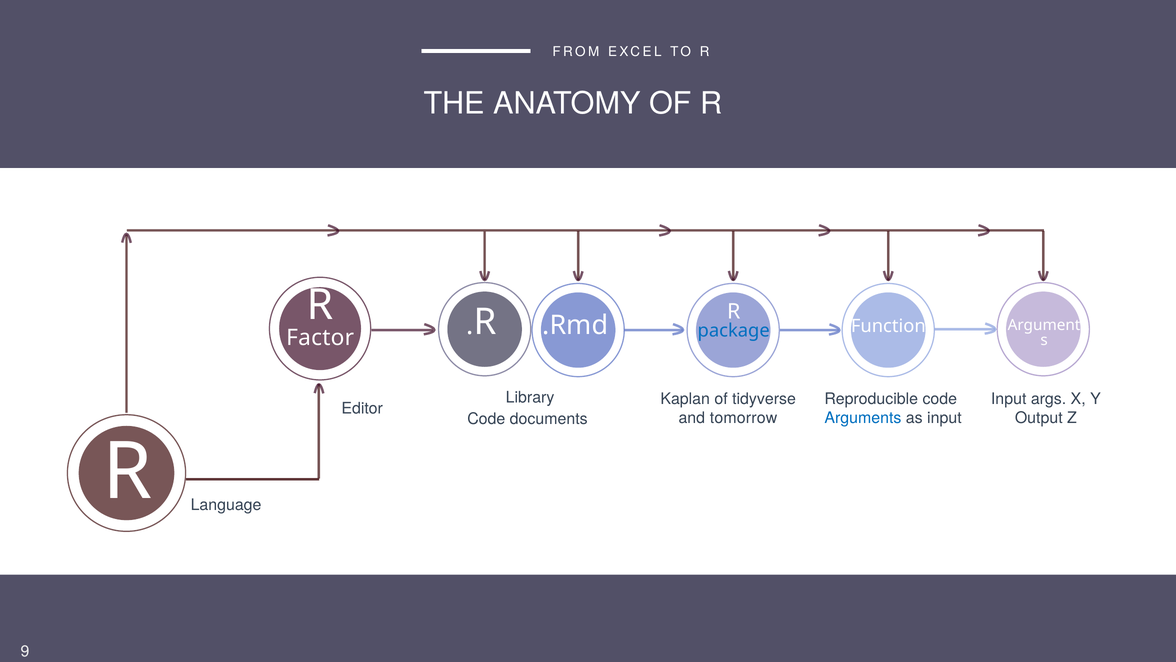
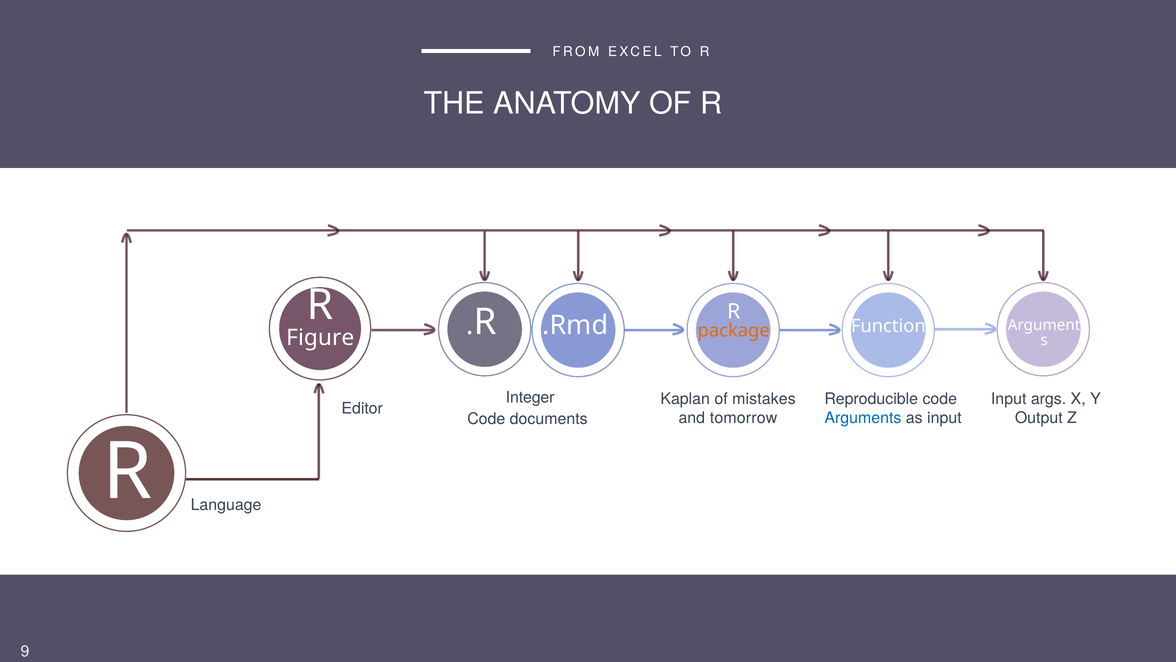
package colour: blue -> orange (734, 331)
Factor: Factor -> Figure (320, 337)
Library: Library -> Integer (530, 397)
tidyverse: tidyverse -> mistakes (764, 399)
